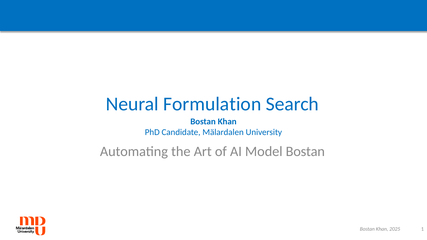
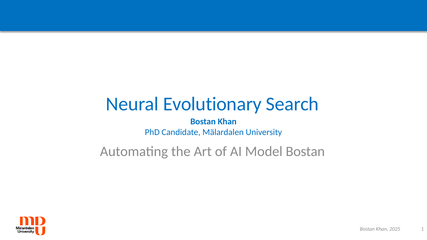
Formulation: Formulation -> Evolutionary (212, 104)
